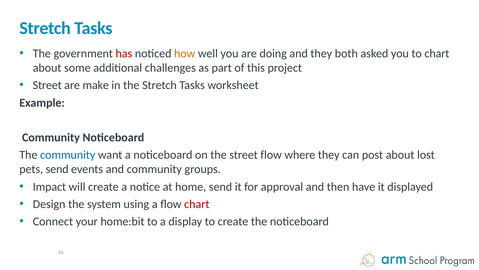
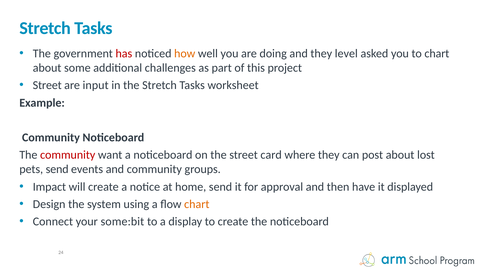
both: both -> level (346, 53)
make: make -> input (96, 85)
community colour: blue -> red (68, 155)
street flow: flow -> card (271, 155)
chart colour: red -> orange (197, 204)
home:bit: home:bit -> some:bit (122, 221)
